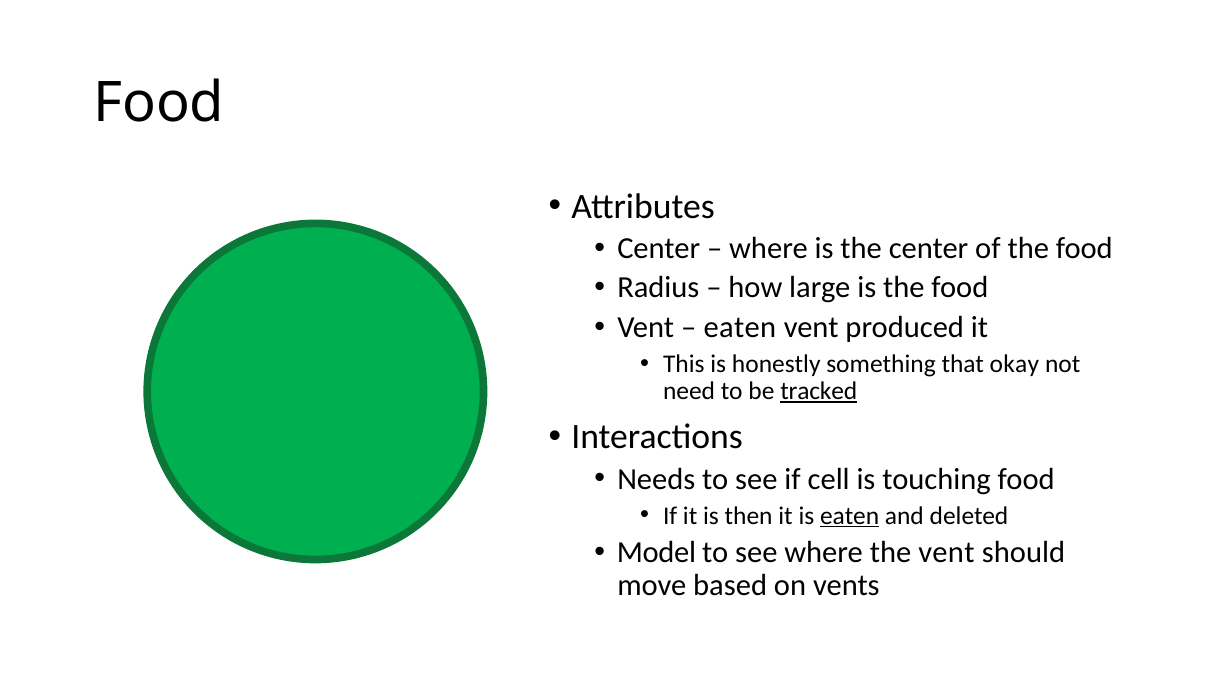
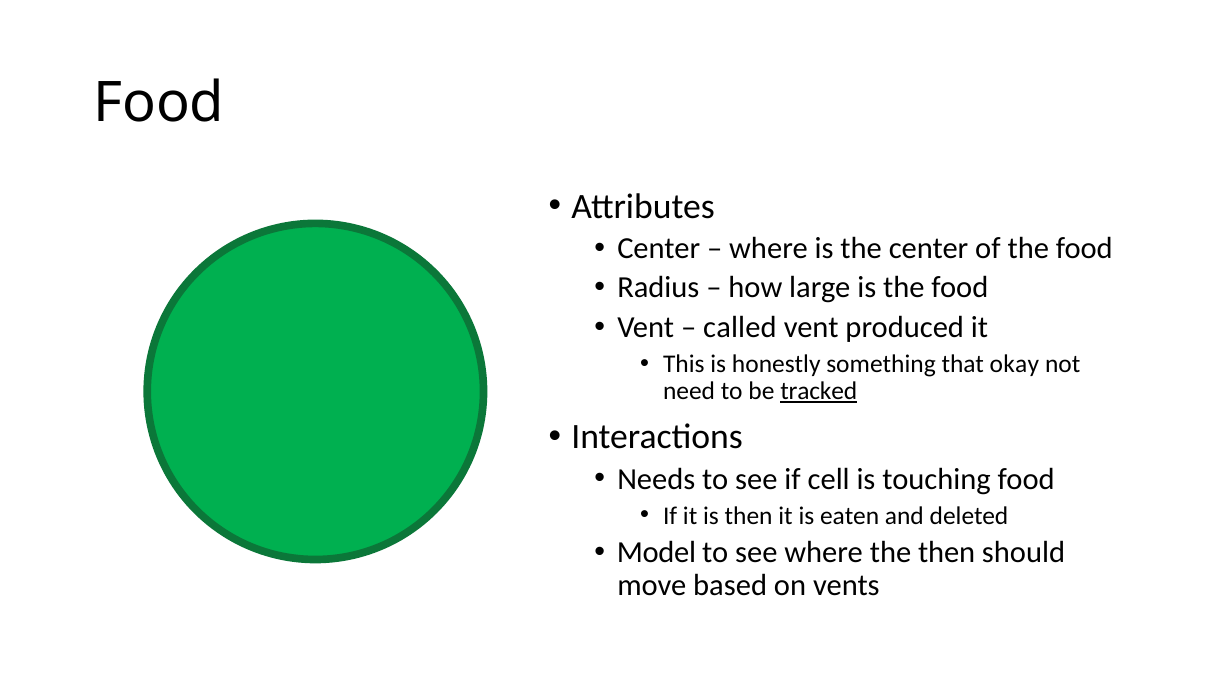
eaten: eaten -> called (740, 327)
eaten underline: present -> none (850, 516)
the vent: vent -> then (947, 552)
